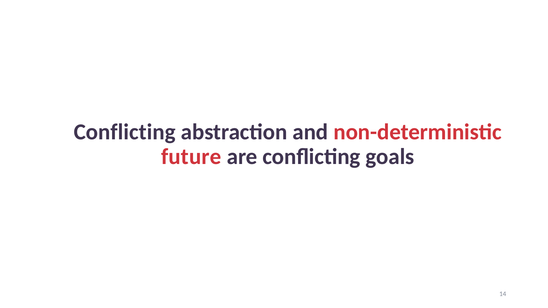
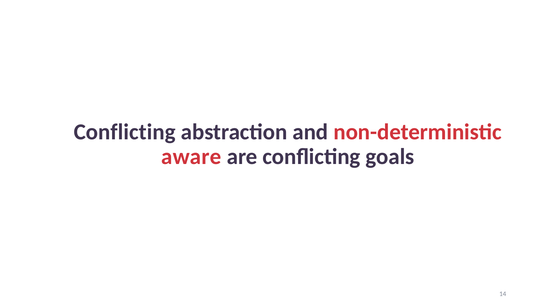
future: future -> aware (191, 157)
